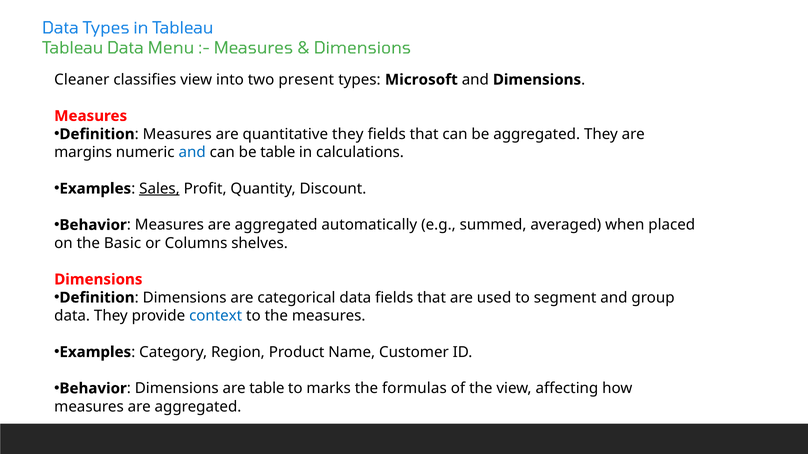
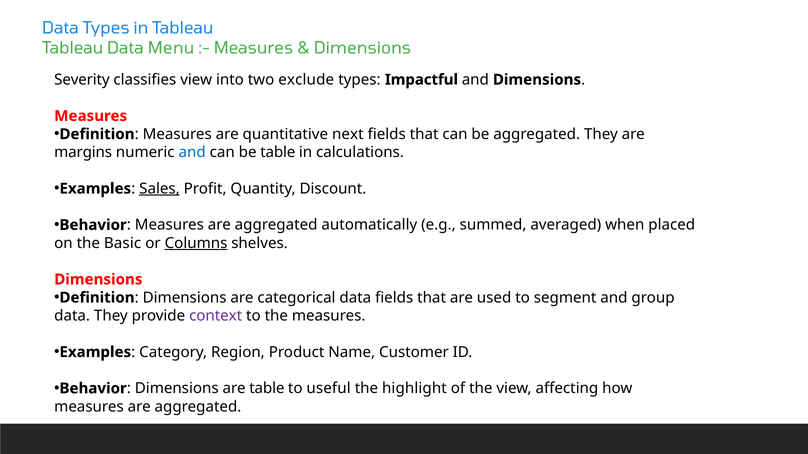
Cleaner: Cleaner -> Severity (82, 80)
present: present -> exclude (306, 80)
Microsoft: Microsoft -> Impactful (421, 80)
quantitative they: they -> next (348, 134)
Columns underline: none -> present (196, 243)
context colour: blue -> purple (216, 316)
marks: marks -> useful (329, 389)
formulas: formulas -> highlight (414, 389)
